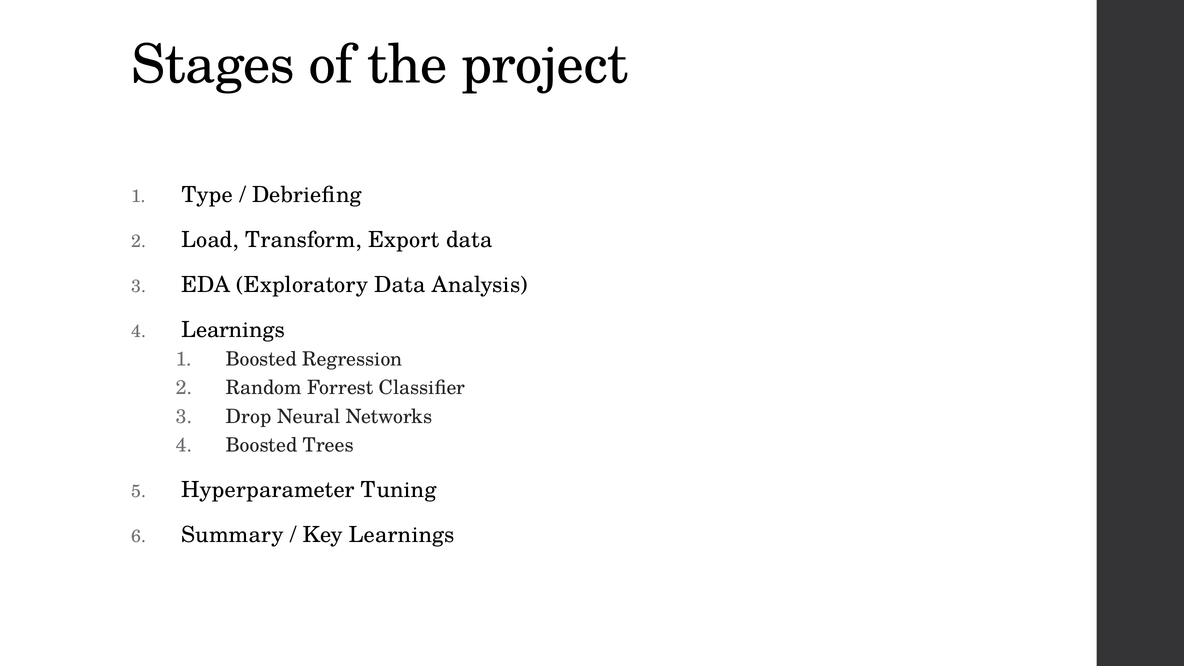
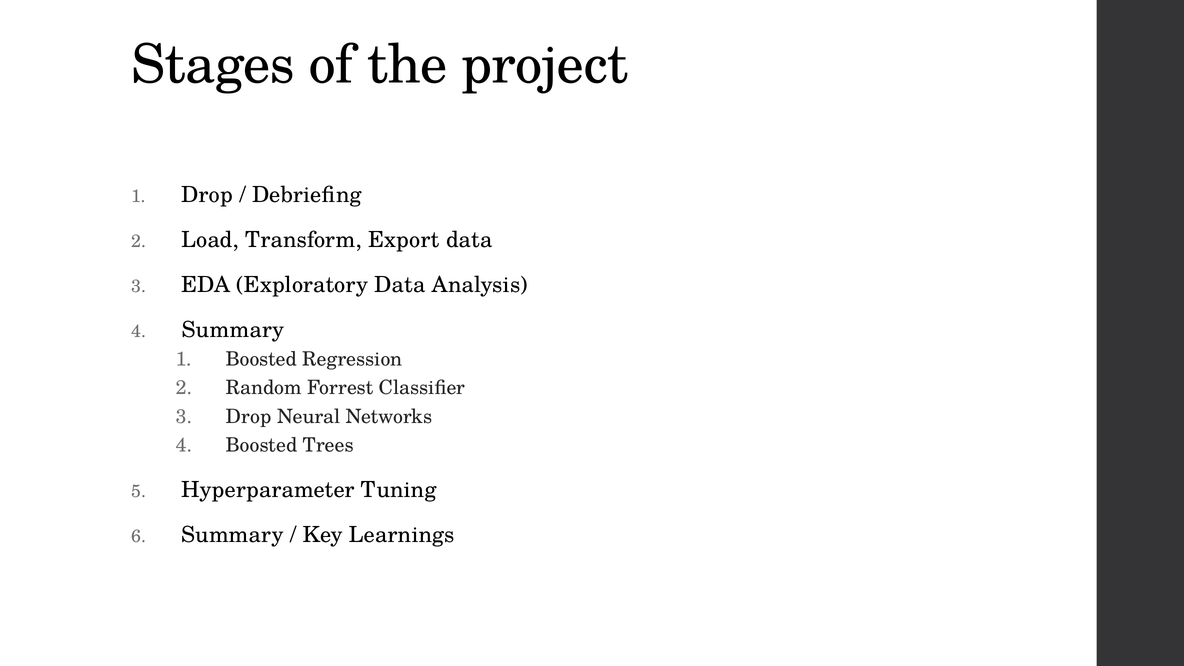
Type: Type -> Drop (207, 195)
Learnings: Learnings -> Summary (233, 330)
